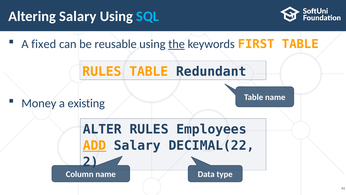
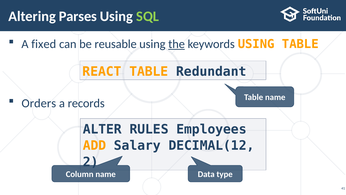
Altering Salary: Salary -> Parses (78, 16)
SQL colour: light blue -> light green (148, 16)
keywords FIRST: FIRST -> USING (256, 44)
RULES: RULES -> REACT (102, 71)
Money: Money -> Orders (39, 103)
existing: existing -> records (86, 103)
ADD underline: present -> none (94, 145)
DECIMAL(22: DECIMAL(22 -> DECIMAL(12 (211, 145)
